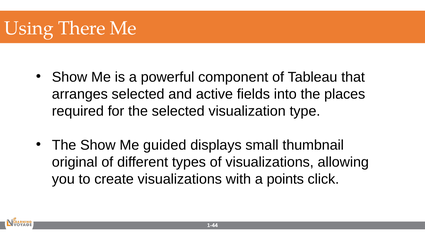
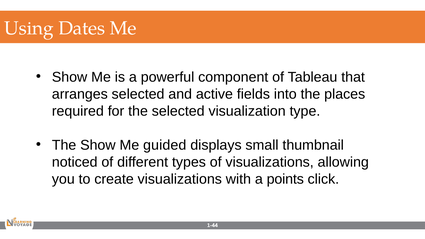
There: There -> Dates (82, 28)
original: original -> noticed (75, 162)
